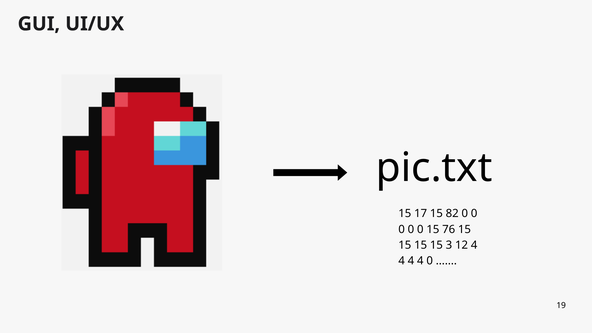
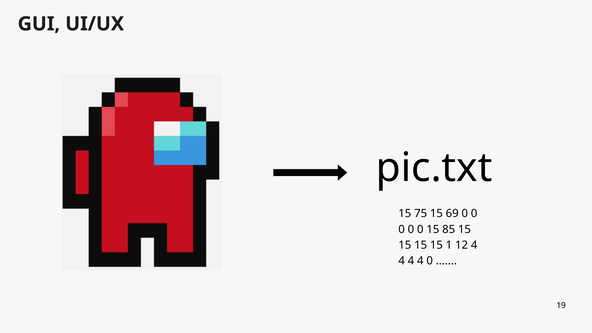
17: 17 -> 75 (421, 214)
82: 82 -> 69 (452, 214)
76: 76 -> 85 (449, 229)
3: 3 -> 1 (449, 245)
